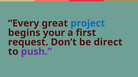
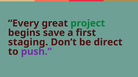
project colour: blue -> green (88, 23)
your: your -> save (54, 33)
request: request -> staging (28, 42)
